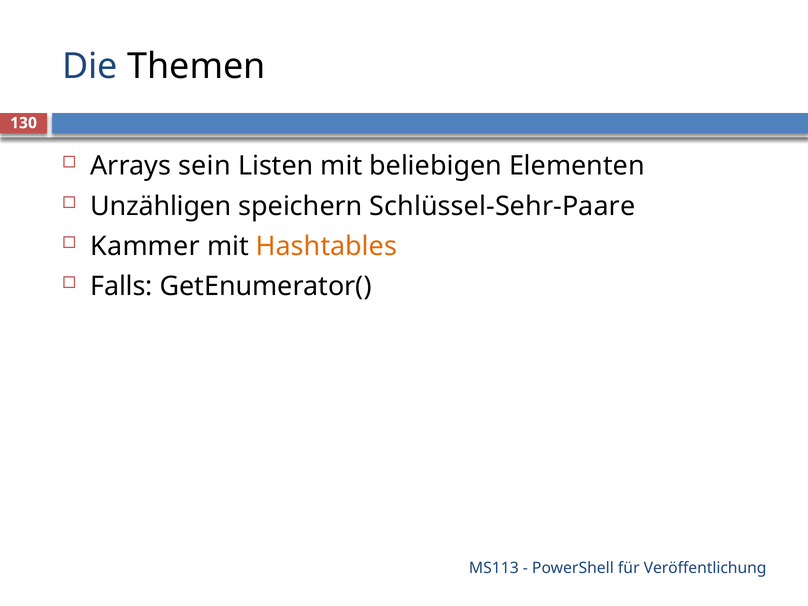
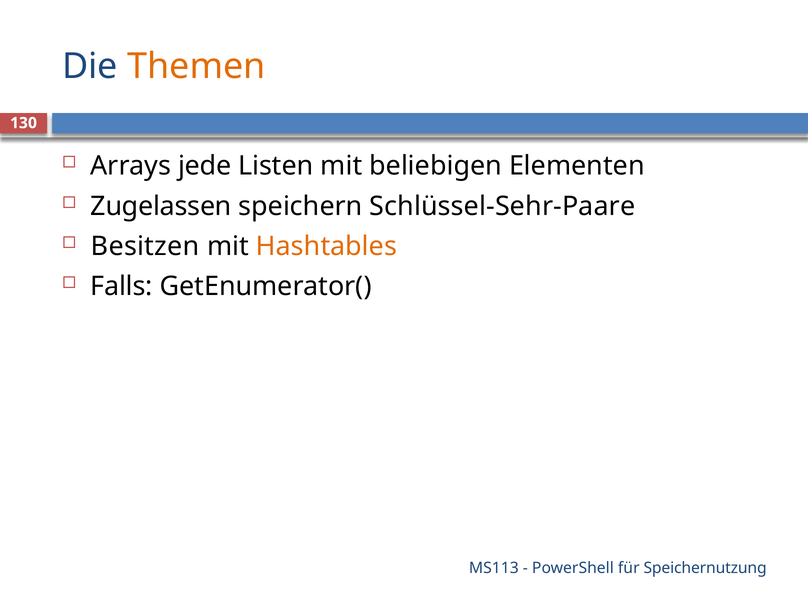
Themen colour: black -> orange (196, 66)
sein: sein -> jede (205, 166)
Unzähligen: Unzähligen -> Zugelassen (161, 206)
Kammer: Kammer -> Besitzen (145, 246)
Veröffentlichung: Veröffentlichung -> Speichernutzung (705, 568)
